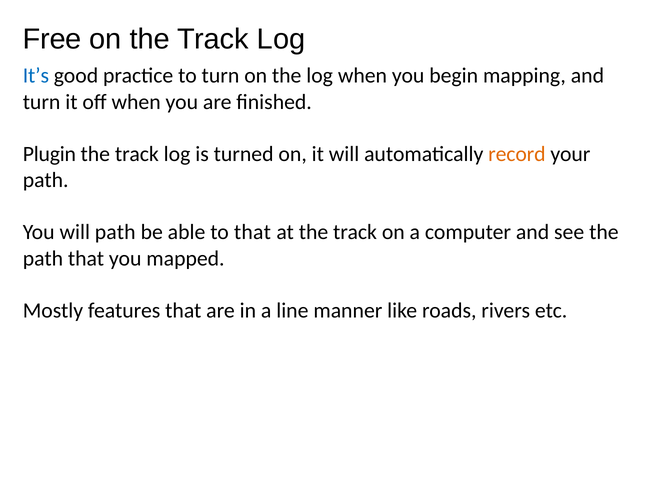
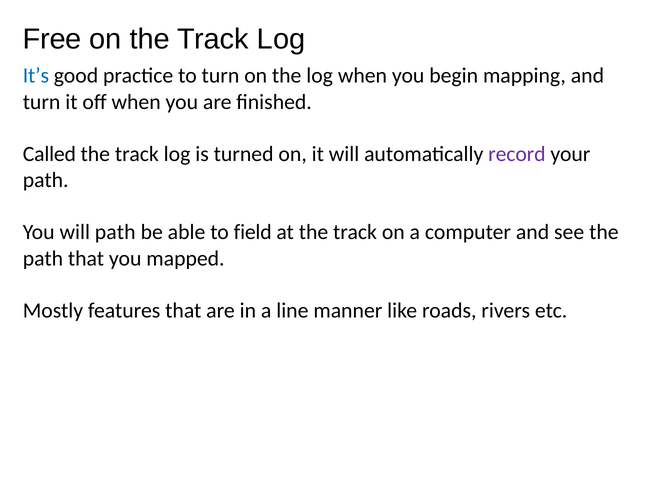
Plugin: Plugin -> Called (49, 154)
record colour: orange -> purple (517, 154)
to that: that -> field (253, 232)
